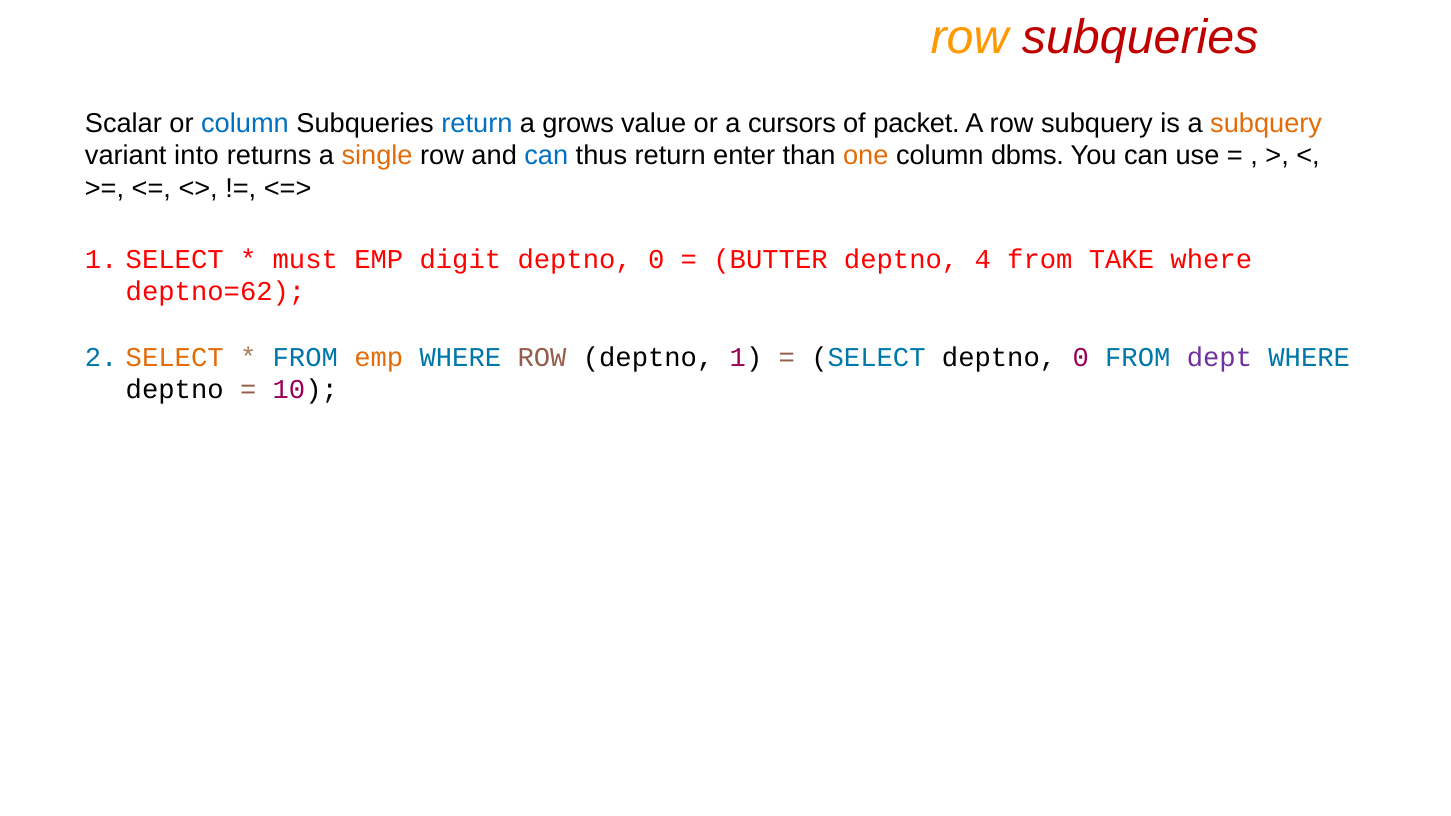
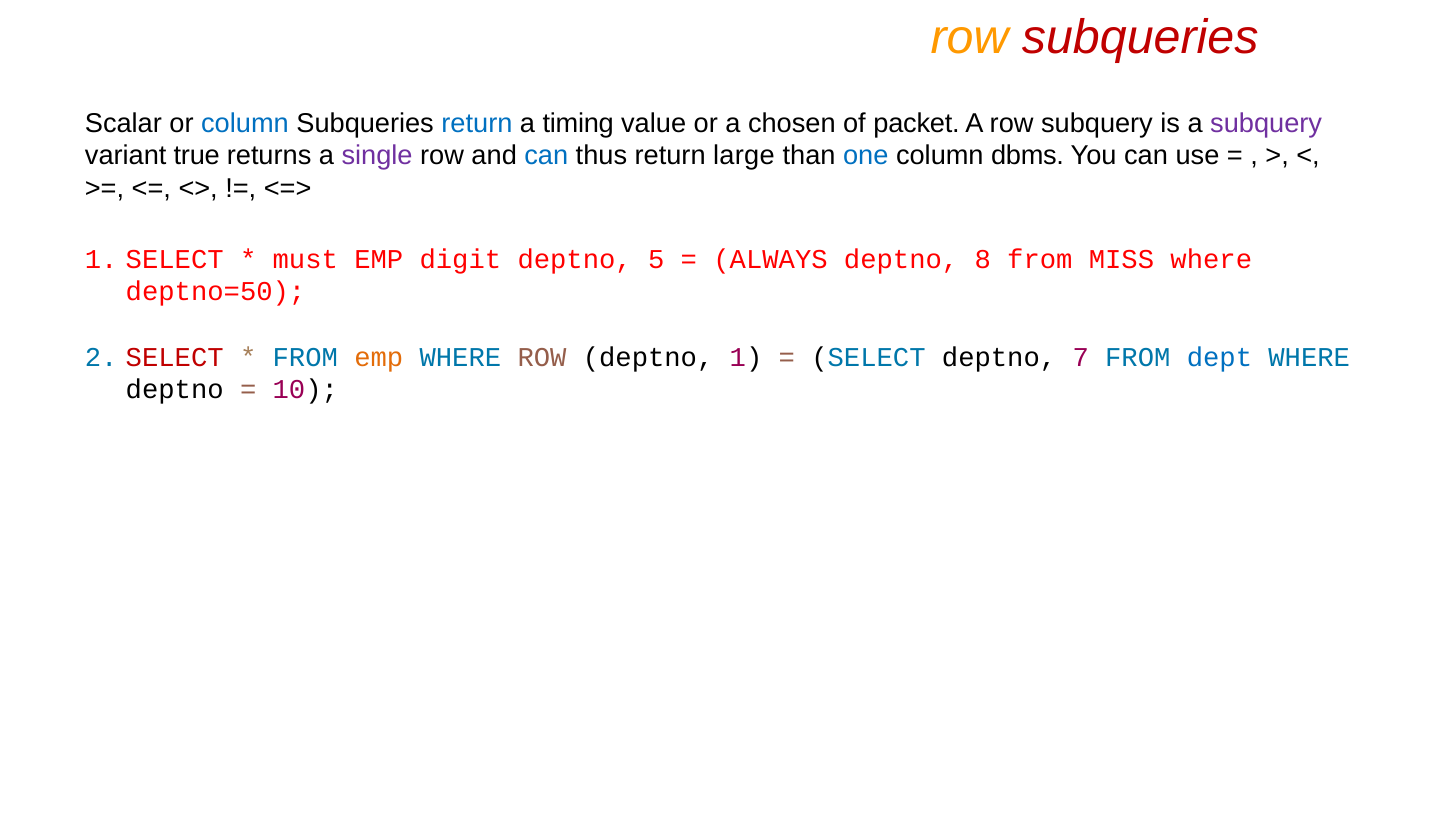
grows: grows -> timing (578, 123)
cursors: cursors -> chosen (792, 123)
subquery colour: orange -> purple (1266, 123)
into: into -> true (197, 156)
single colour: orange -> purple (377, 156)
enter: enter -> large (744, 156)
one colour: orange -> blue (866, 156)
0: 0 -> 5 (656, 259)
BUTTER: BUTTER -> ALWAYS (771, 259)
4: 4 -> 8 (983, 259)
TAKE: TAKE -> MISS (1121, 259)
deptno=62: deptno=62 -> deptno=50 (216, 292)
SELECT colour: orange -> red (175, 357)
SELECT deptno 0: 0 -> 7 (1081, 357)
dept colour: purple -> blue (1219, 357)
